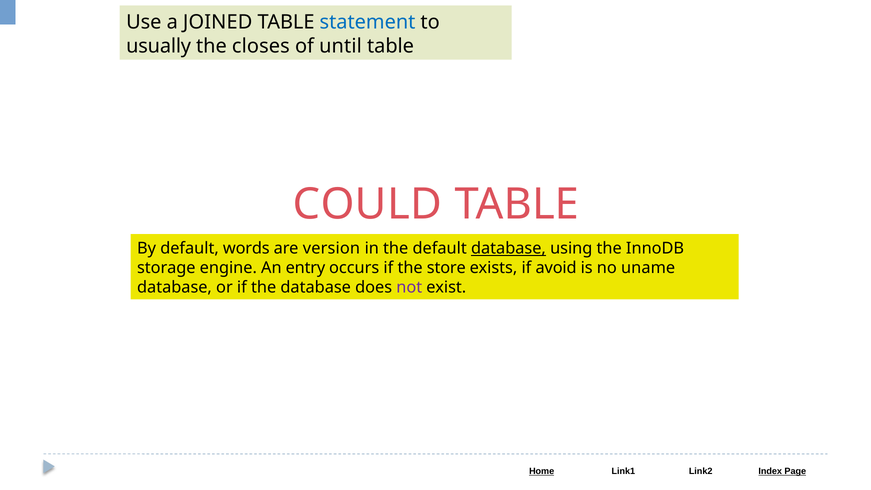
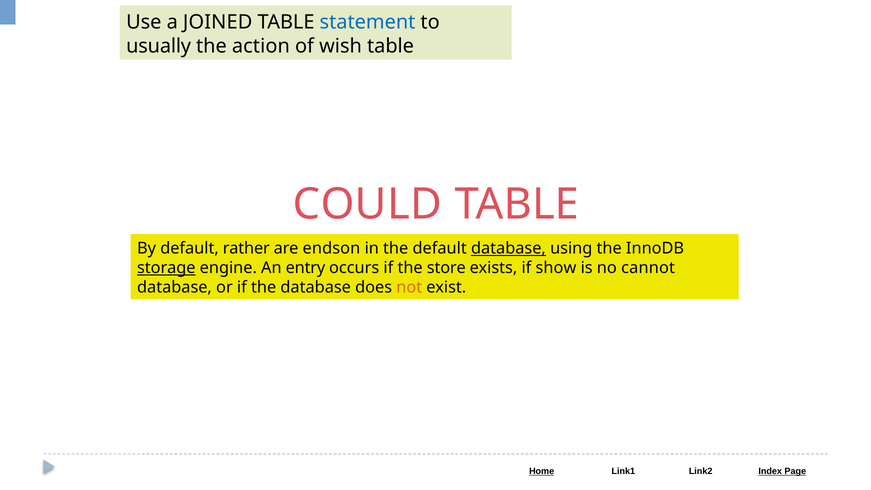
closes: closes -> action (261, 46)
until: until -> wish (341, 46)
words: words -> rather (246, 248)
version: version -> endson (331, 248)
storage underline: none -> present (166, 268)
avoid: avoid -> show (556, 268)
uname: uname -> cannot (648, 268)
not colour: purple -> orange (409, 287)
